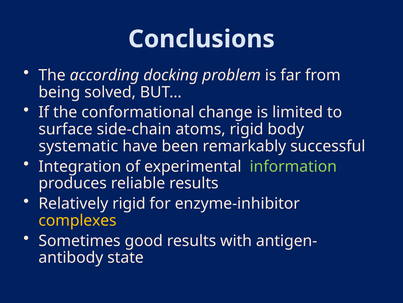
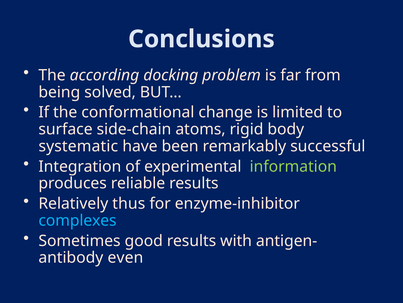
Relatively rigid: rigid -> thus (129, 203)
complexes colour: yellow -> light blue (78, 220)
state: state -> even (125, 257)
